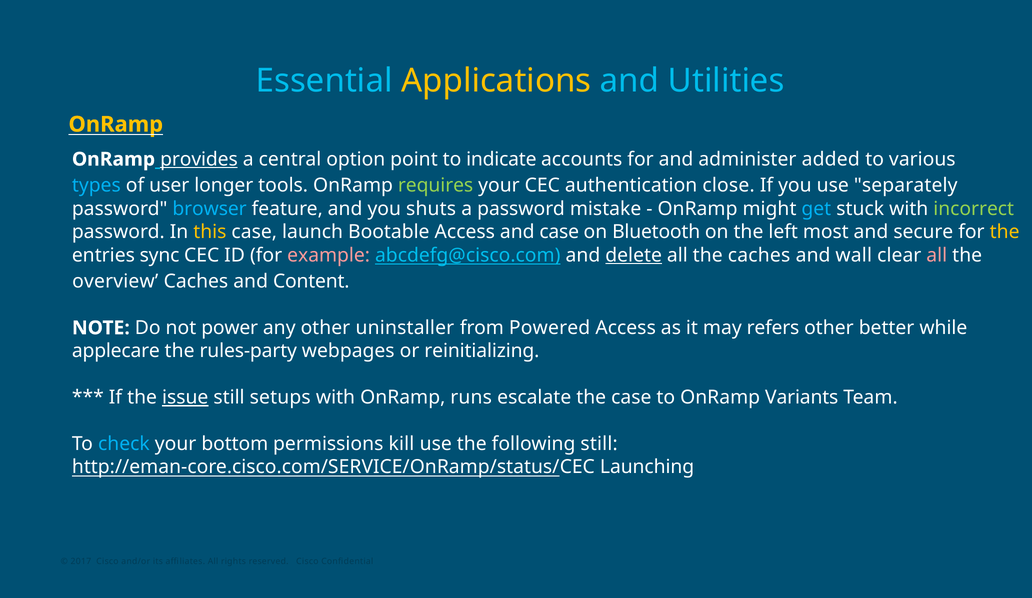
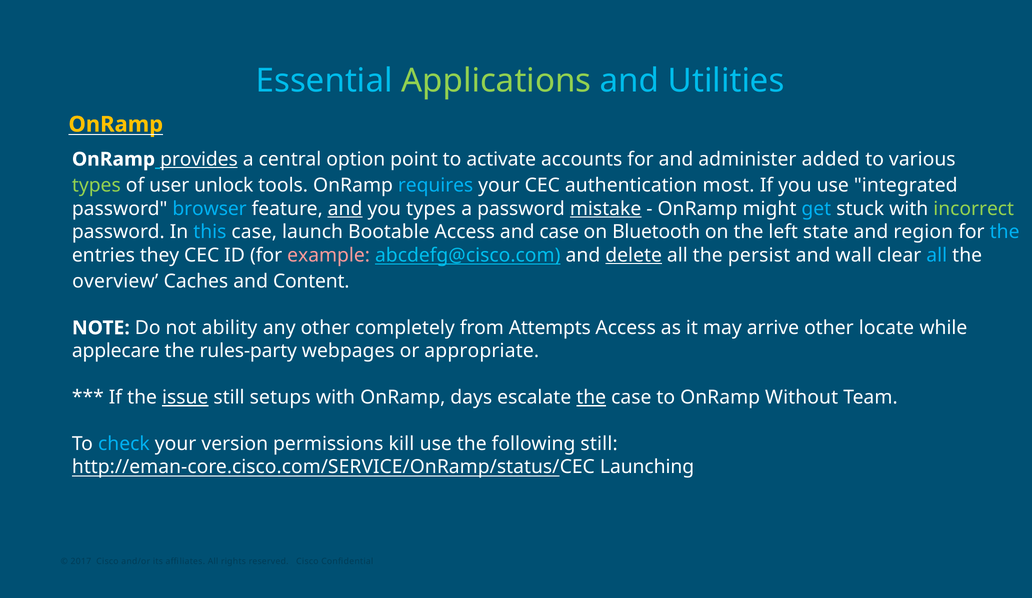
Applications colour: yellow -> light green (496, 81)
indicate: indicate -> activate (501, 159)
types colour: light blue -> light green (96, 185)
longer: longer -> unlock (224, 185)
requires colour: light green -> light blue (436, 185)
close: close -> most (729, 185)
separately: separately -> integrated (906, 185)
and underline: none -> present (345, 209)
you shuts: shuts -> types (431, 209)
mistake underline: none -> present (606, 209)
this colour: yellow -> light blue (210, 232)
most: most -> state (826, 232)
secure: secure -> region (923, 232)
the colour: yellow -> light blue (1005, 232)
sync: sync -> they (160, 255)
the caches: caches -> persist (759, 255)
all colour: pink -> light blue (937, 255)
power: power -> ability (229, 328)
uninstaller: uninstaller -> completely (405, 328)
Powered: Powered -> Attempts (550, 328)
refers: refers -> arrive (773, 328)
better: better -> locate (886, 328)
reinitializing: reinitializing -> appropriate (482, 351)
runs: runs -> days (471, 397)
the underline: none -> present (591, 397)
Variants: Variants -> Without (802, 397)
bottom: bottom -> version (235, 444)
